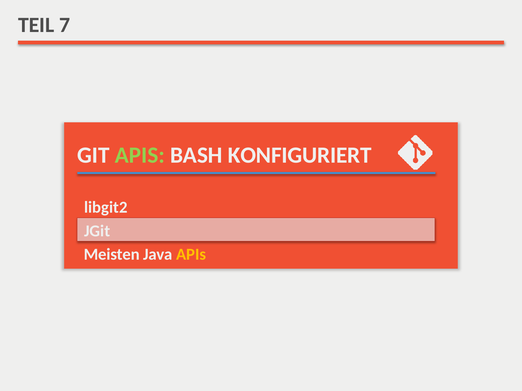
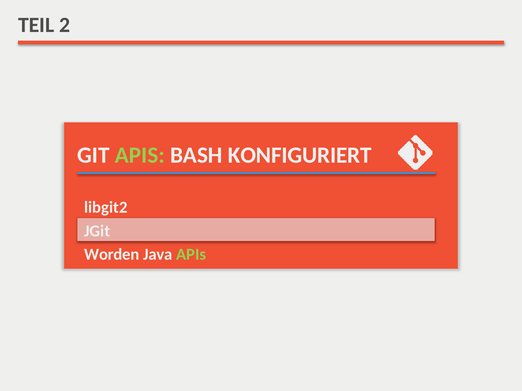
7: 7 -> 2 (65, 25)
Meisten: Meisten -> Worden (112, 255)
APIs colour: yellow -> light green (191, 255)
